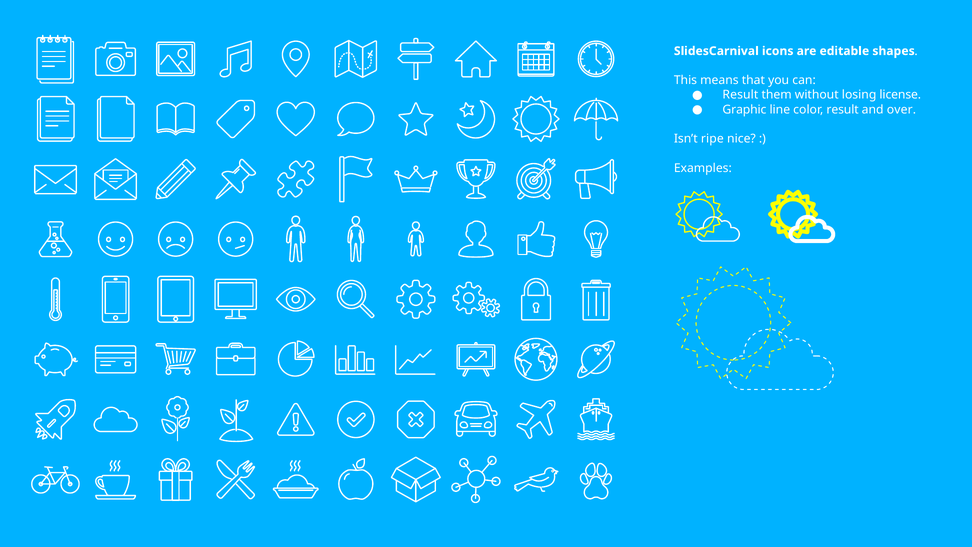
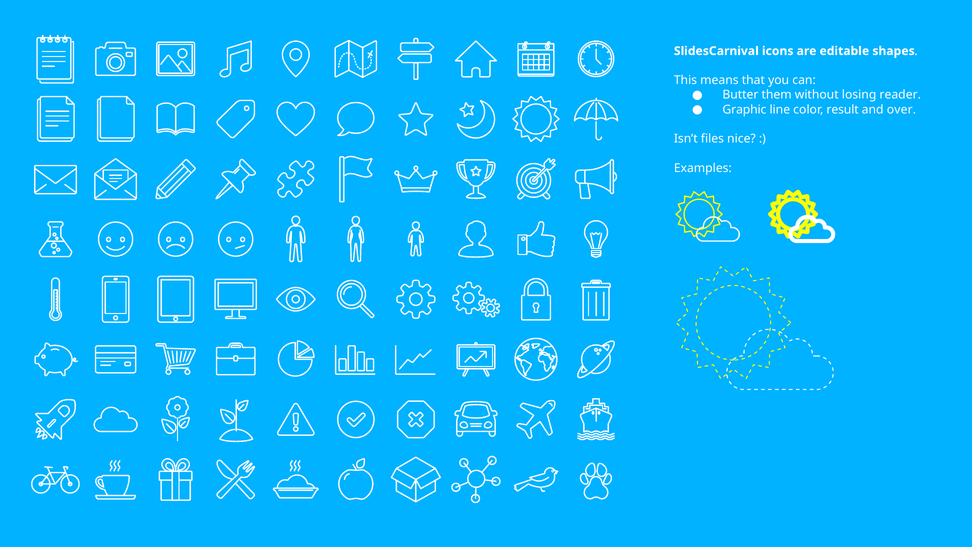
Result: Result -> Butter (740, 95)
license: license -> reader (900, 95)
ripe: ripe -> files (712, 139)
